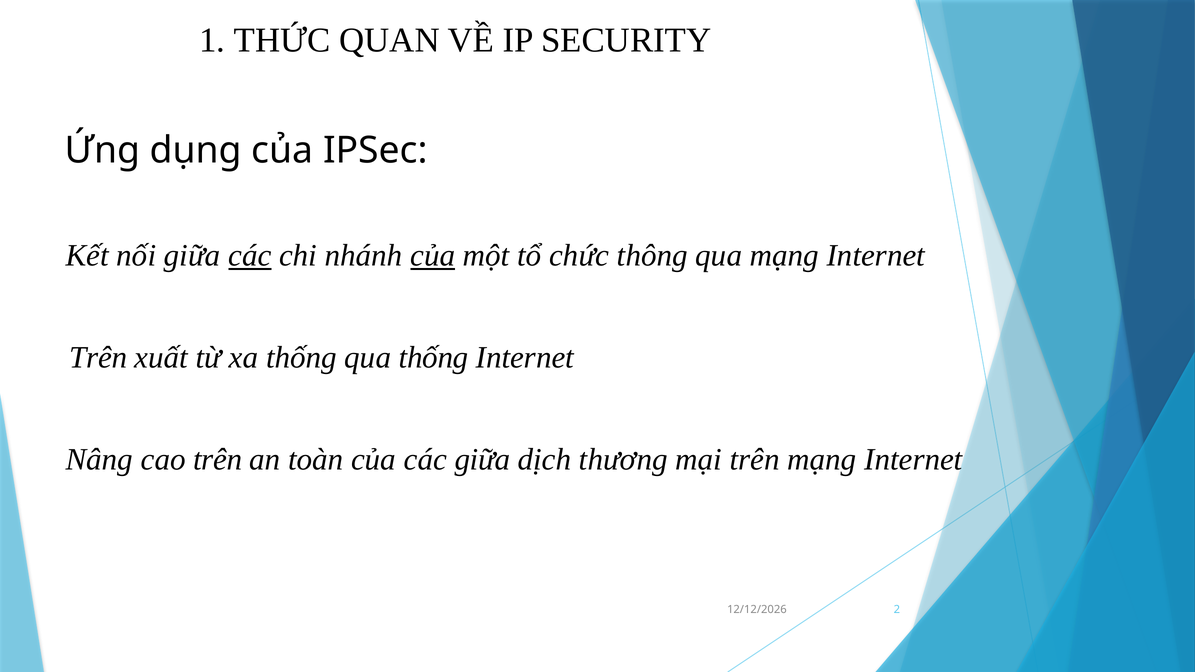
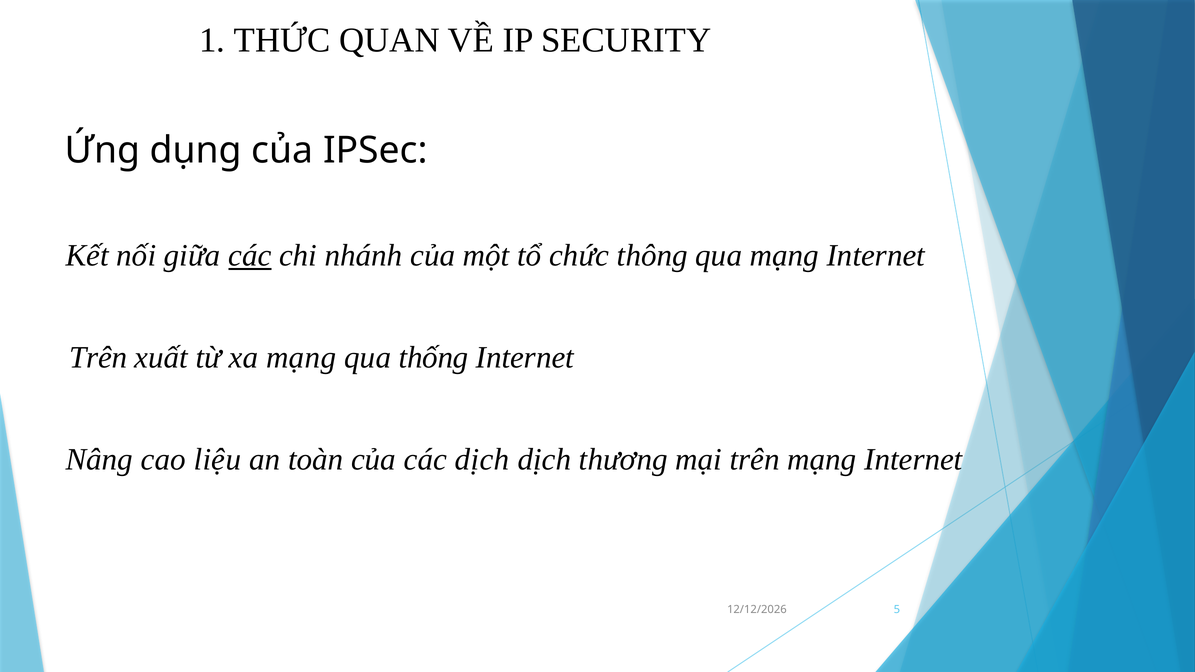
của underline: present -> none (433, 256)
xa thống: thống -> mạng (301, 358)
cao trên: trên -> liệu (217, 460)
các giữa: giữa -> dịch (482, 460)
2: 2 -> 5 (897, 610)
